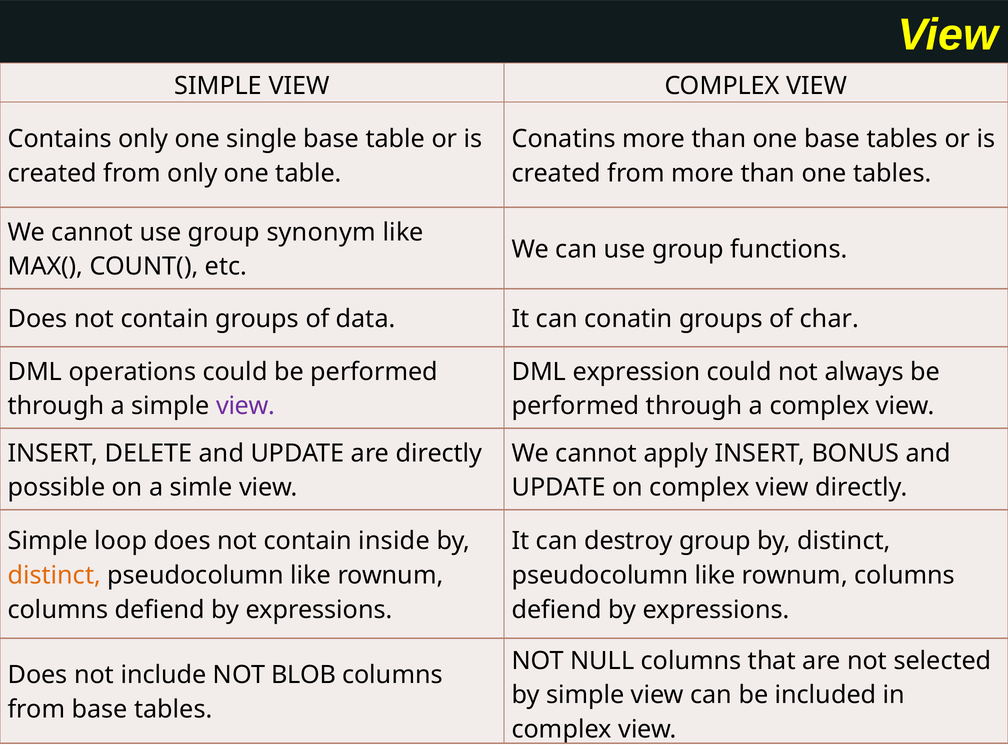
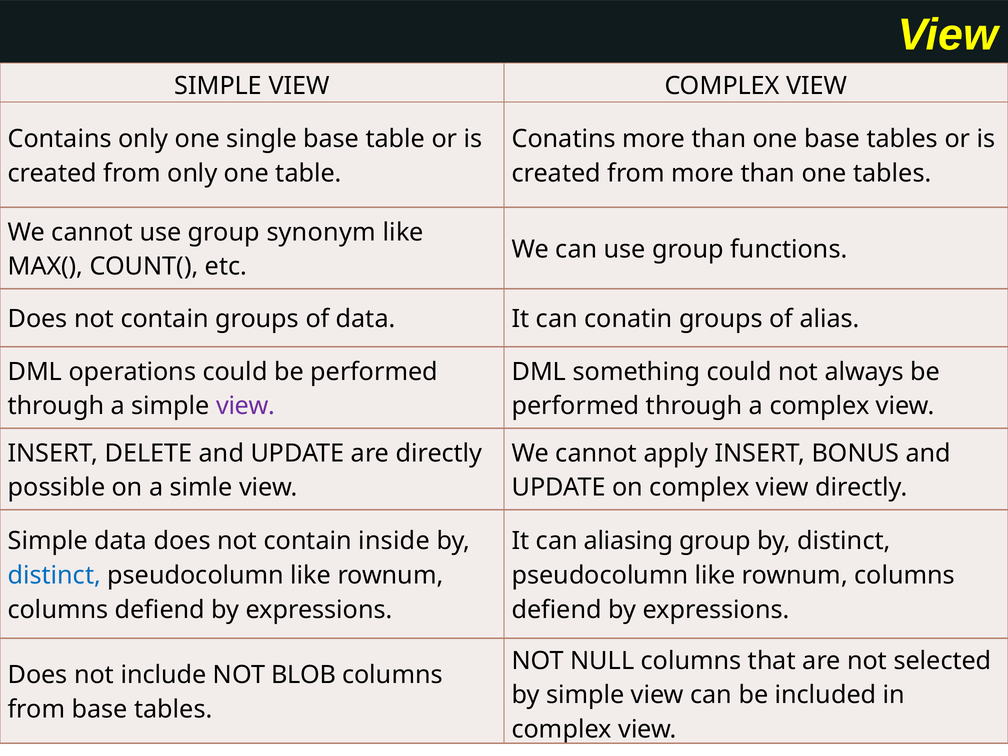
char: char -> alias (829, 319)
expression: expression -> something (636, 372)
Simple loop: loop -> data (121, 541)
destroy: destroy -> aliasing (628, 541)
distinct colour: orange -> blue (54, 575)
